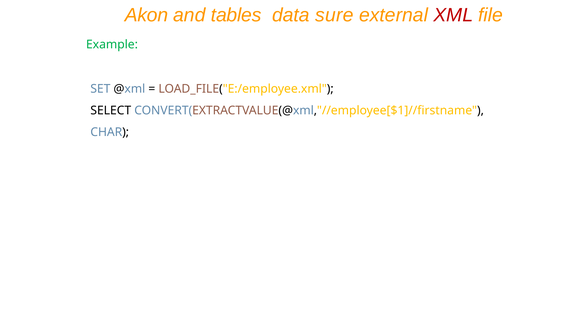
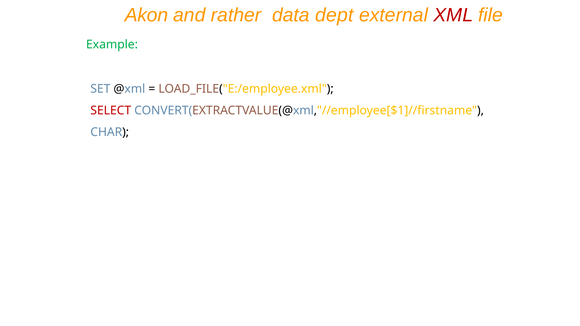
tables: tables -> rather (236, 15)
sure: sure -> dept (334, 15)
SELECT colour: black -> red (111, 111)
